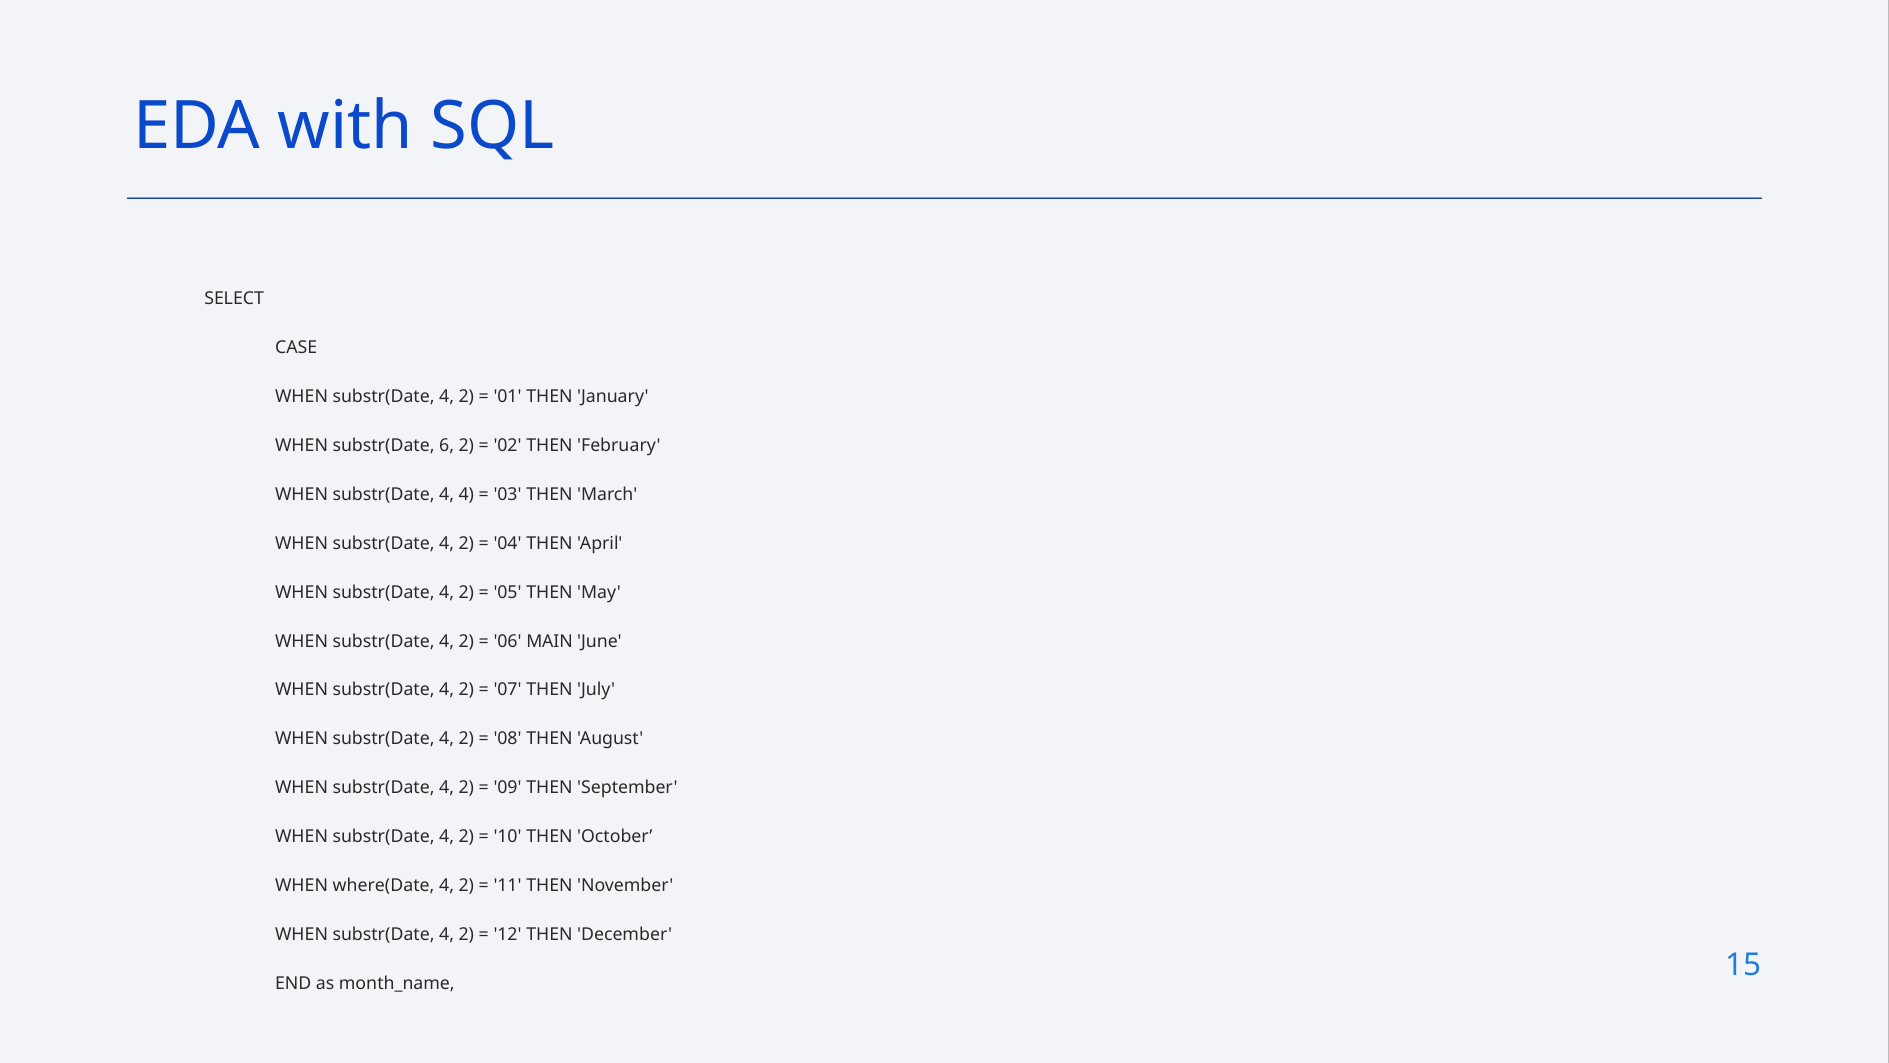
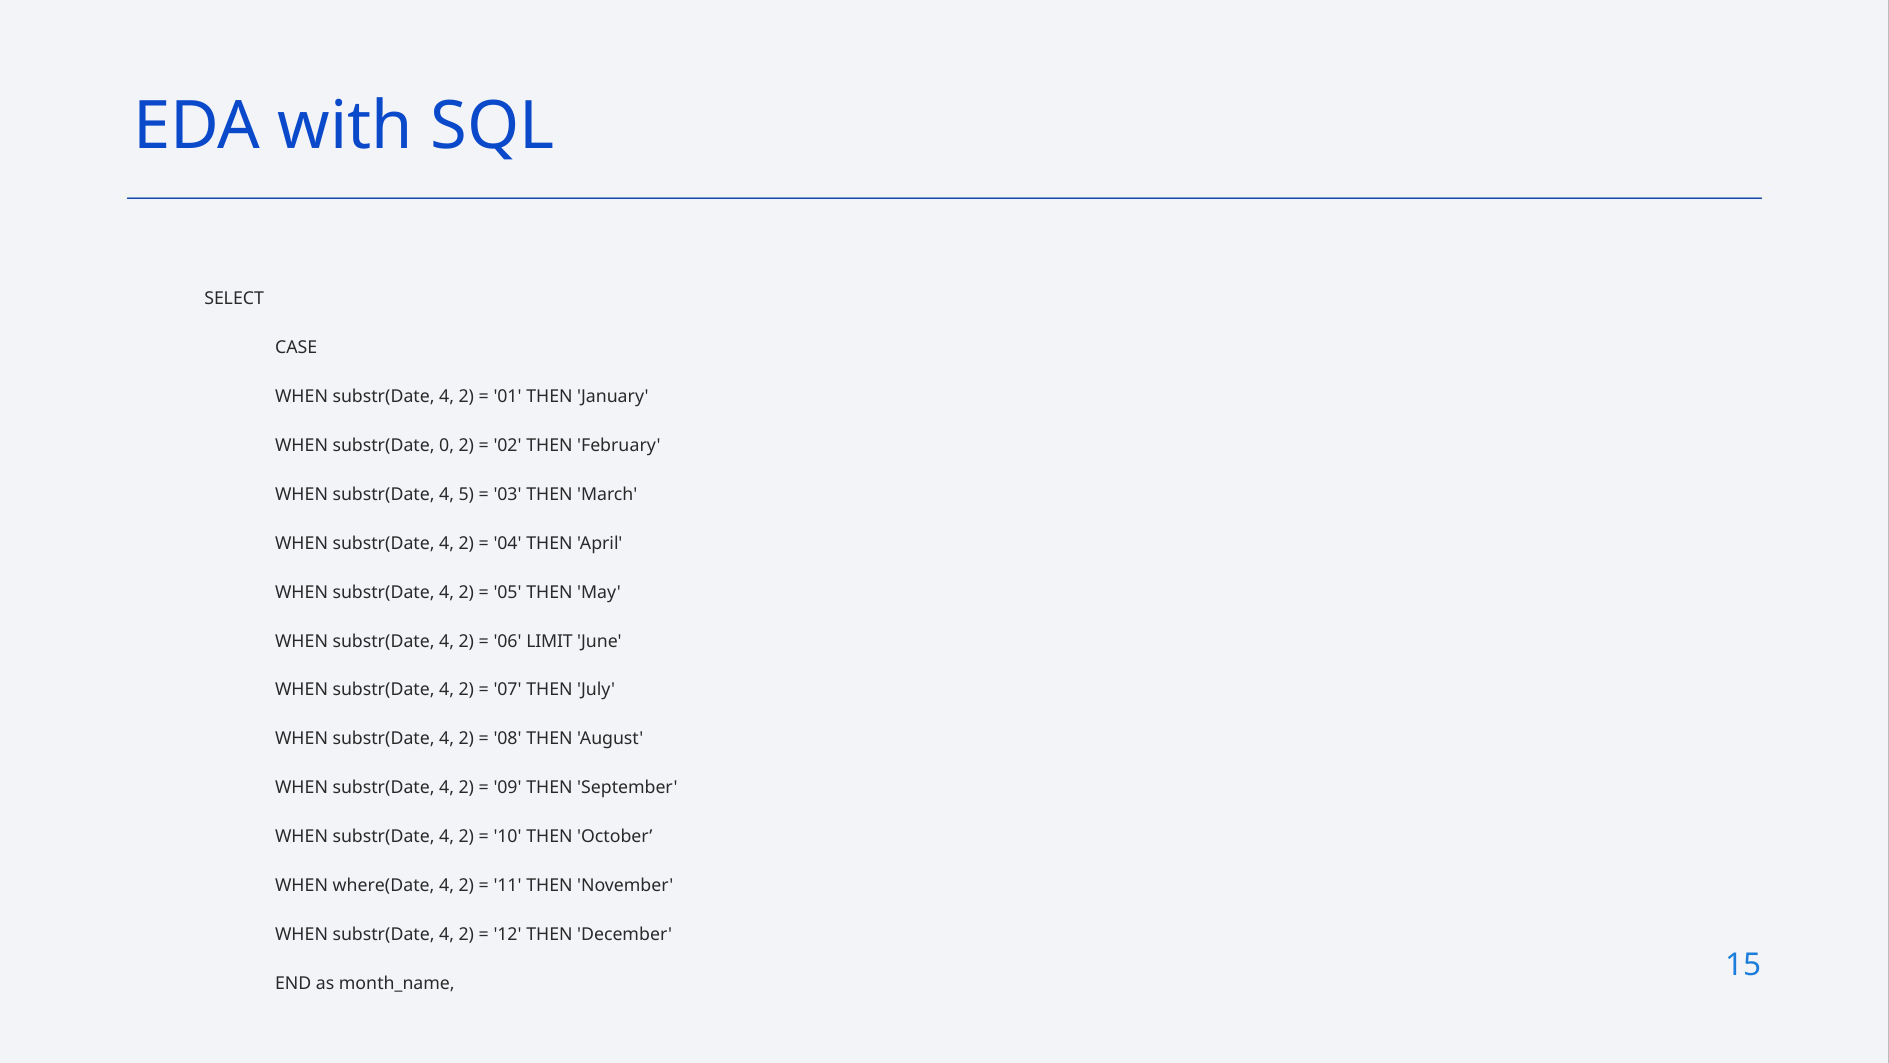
6: 6 -> 0 (447, 445)
4 4: 4 -> 5 (466, 494)
MAIN: MAIN -> LIMIT (550, 641)
